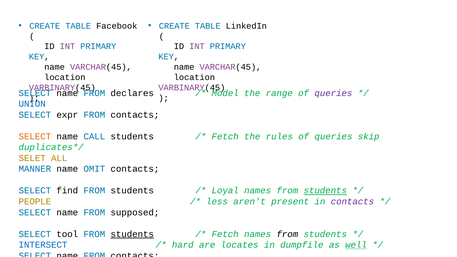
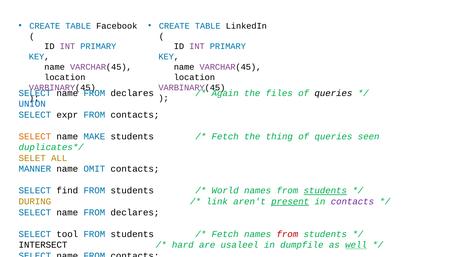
Model: Model -> Again (225, 93)
range: range -> files (279, 93)
queries colour: purple -> black (333, 93)
CALL: CALL -> MAKE (94, 136)
rules: rules -> thing (279, 136)
skip: skip -> seen (369, 136)
Loyal: Loyal -> World (225, 191)
PEOPLE: PEOPLE -> DURING (35, 202)
less: less -> link (217, 202)
present underline: none -> present (290, 202)
supposed: supposed -> declares (135, 212)
students underline: present -> none (132, 234)
from colour: black -> red (287, 234)
INTERSECT colour: blue -> black (43, 245)
locates: locates -> usaleel (240, 245)
